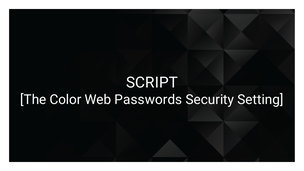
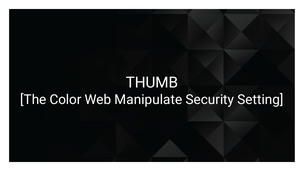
SCRIPT: SCRIPT -> THUMB (152, 83)
Passwords: Passwords -> Manipulate (148, 100)
